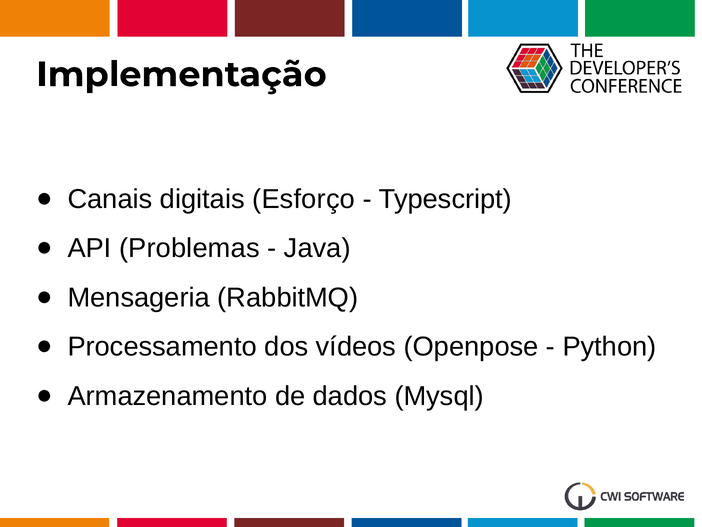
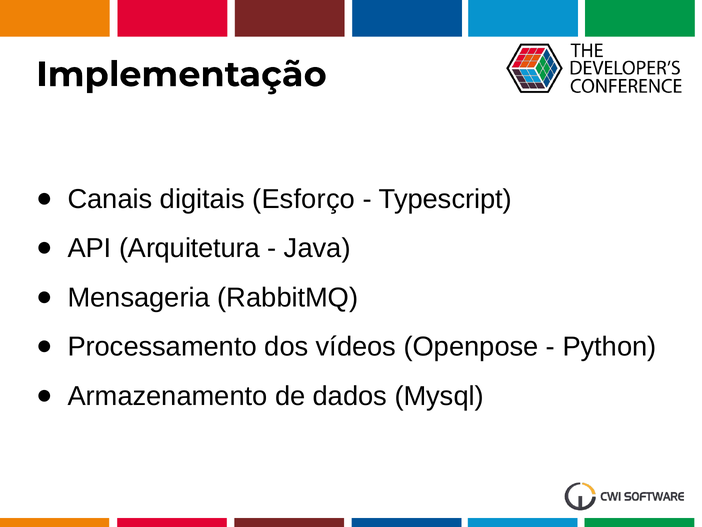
Problemas: Problemas -> Arquitetura (190, 248)
